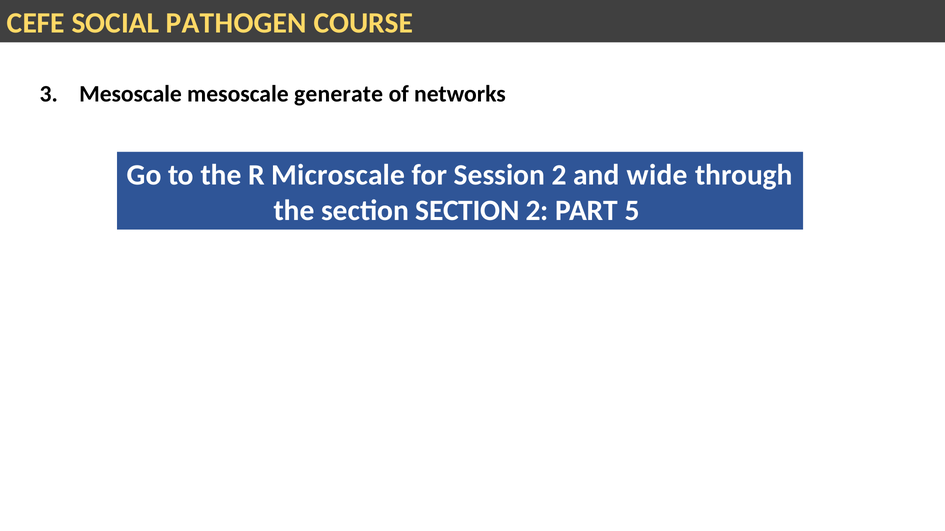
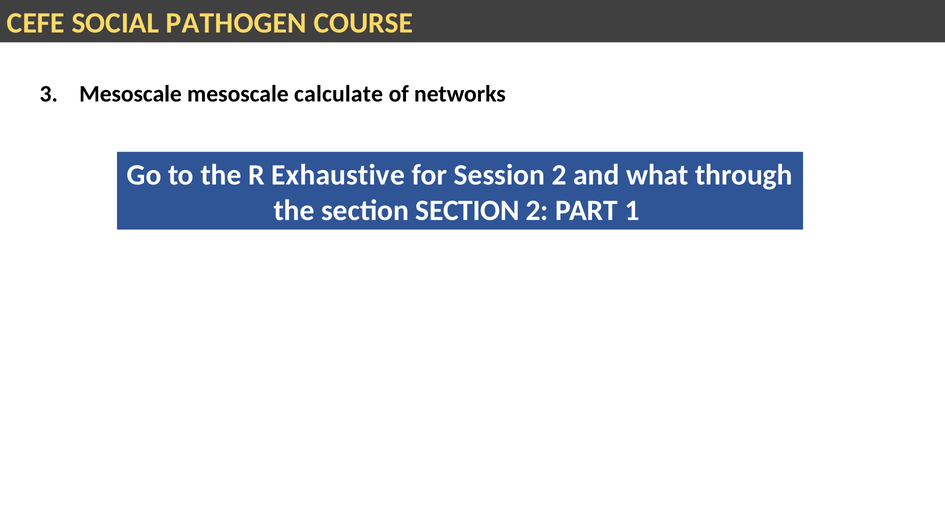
generate: generate -> calculate (339, 94)
Microscale: Microscale -> Exhaustive (338, 175)
wide: wide -> what (657, 175)
5: 5 -> 1 (632, 211)
